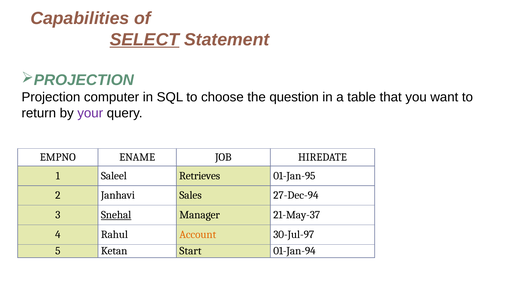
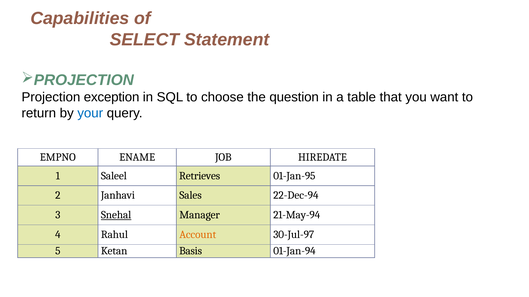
SELECT underline: present -> none (144, 40)
computer: computer -> exception (112, 97)
your colour: purple -> blue (90, 113)
27-Dec-94: 27-Dec-94 -> 22-Dec-94 (296, 196)
21-May-37: 21-May-37 -> 21-May-94 (297, 215)
Start: Start -> Basis (191, 251)
